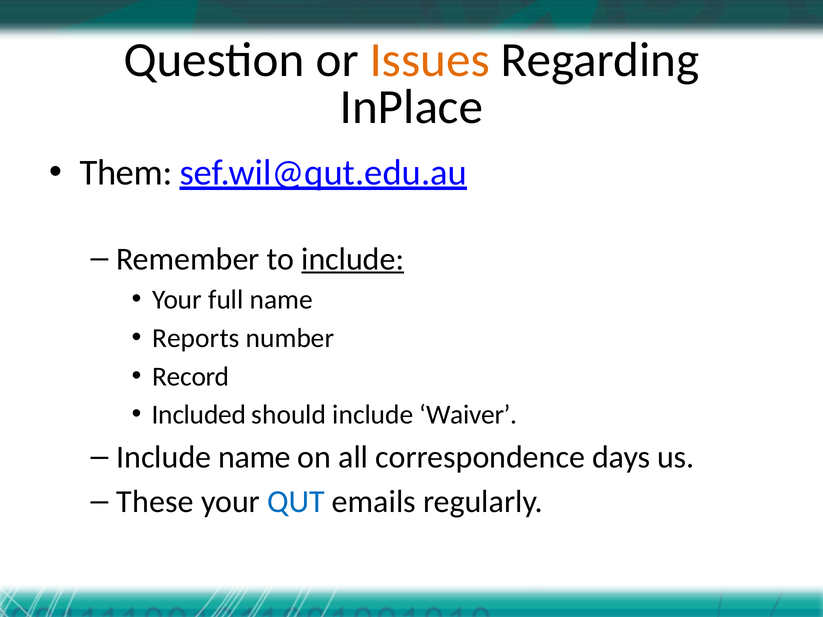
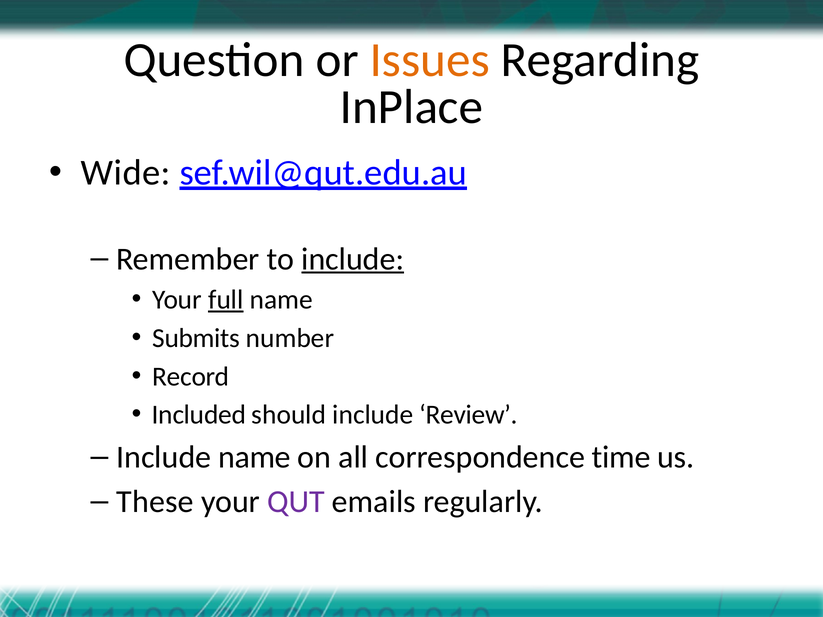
Them: Them -> Wide (126, 173)
full underline: none -> present (226, 300)
Reports: Reports -> Submits (196, 338)
Waiver: Waiver -> Review (468, 415)
days: days -> time (621, 457)
QUT colour: blue -> purple (296, 502)
